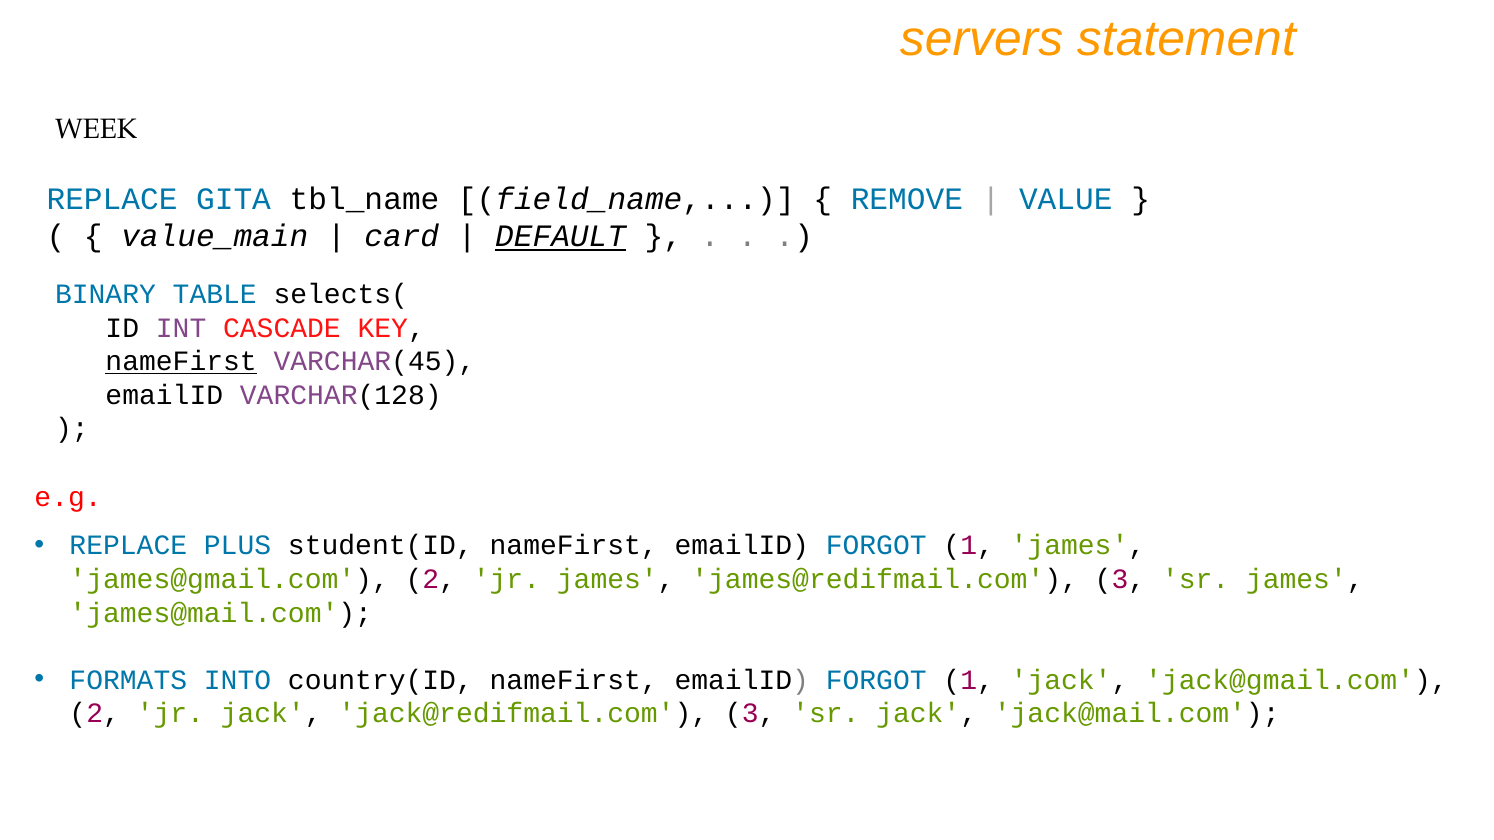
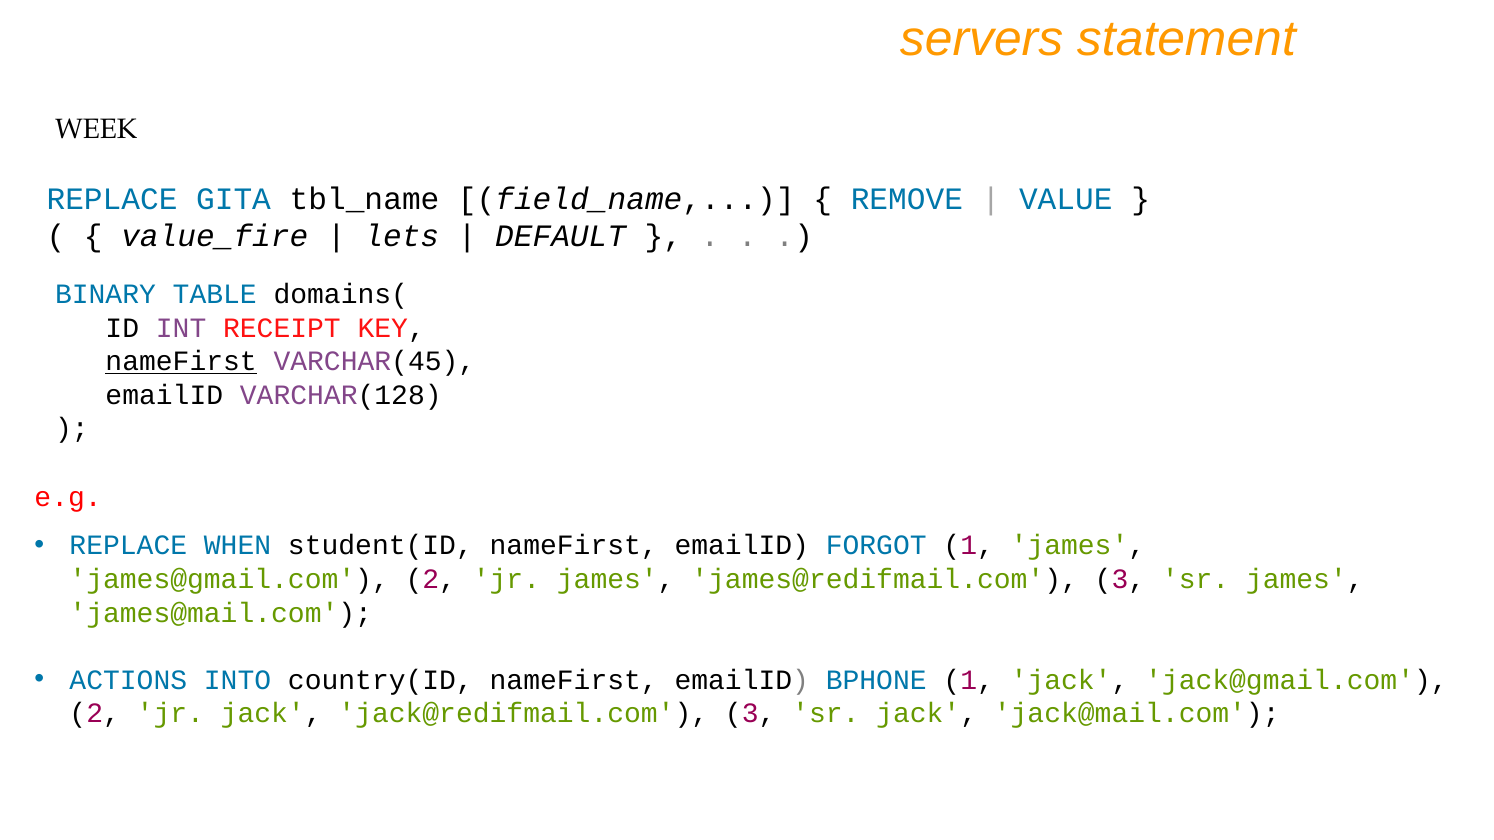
value_main: value_main -> value_fire (215, 237)
card: card -> lets (402, 237)
DEFAULT underline: present -> none (561, 237)
selects(: selects( -> domains( (341, 294)
CASCADE: CASCADE -> RECEIPT (282, 328)
PLUS: PLUS -> WHEN (238, 546)
FORMATS: FORMATS -> ACTIONS (128, 680)
FORGOT: FORGOT -> BPHONE (876, 680)
